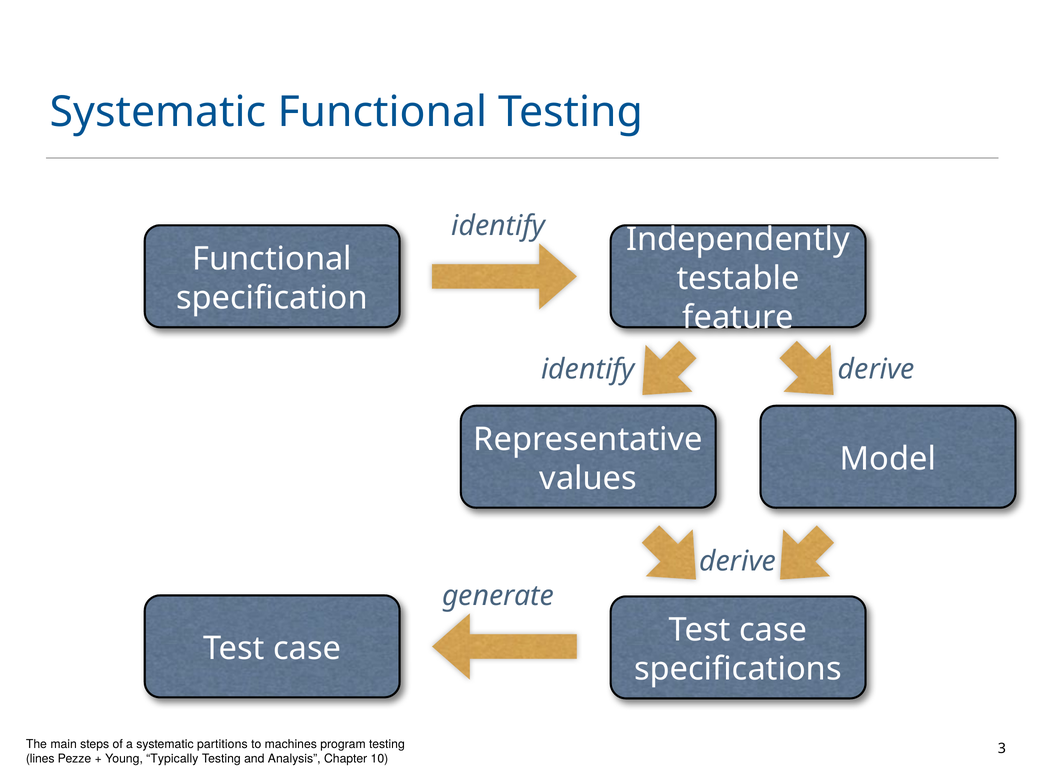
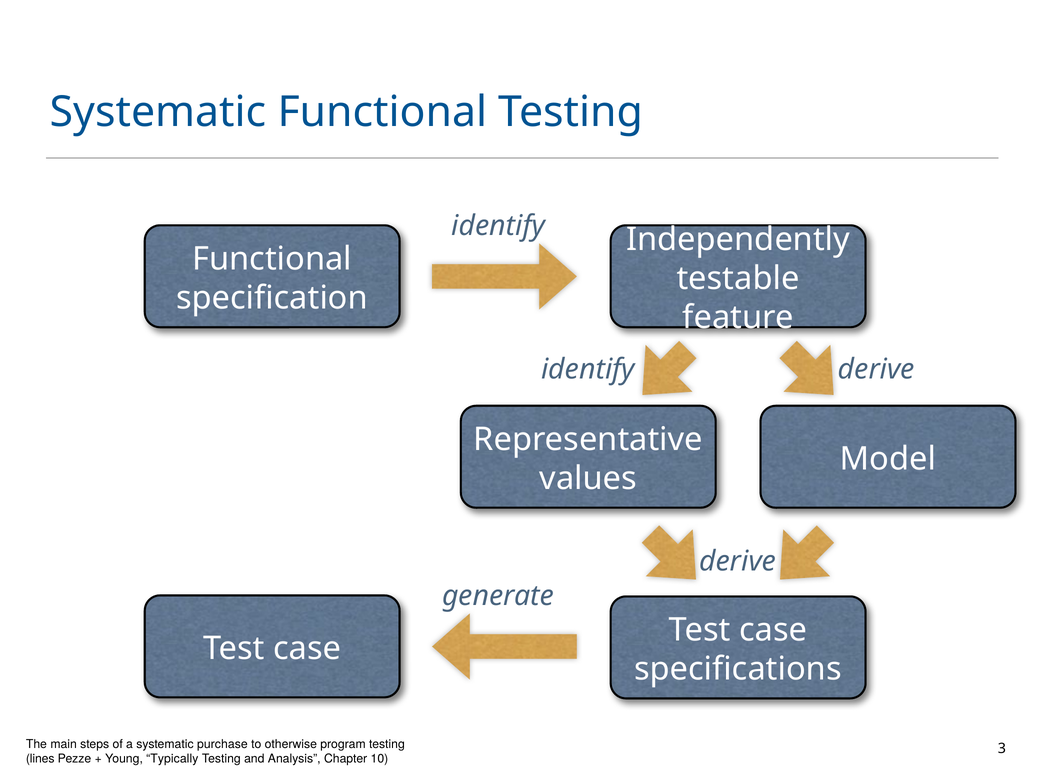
partitions: partitions -> purchase (222, 744)
machines: machines -> otherwise (291, 744)
